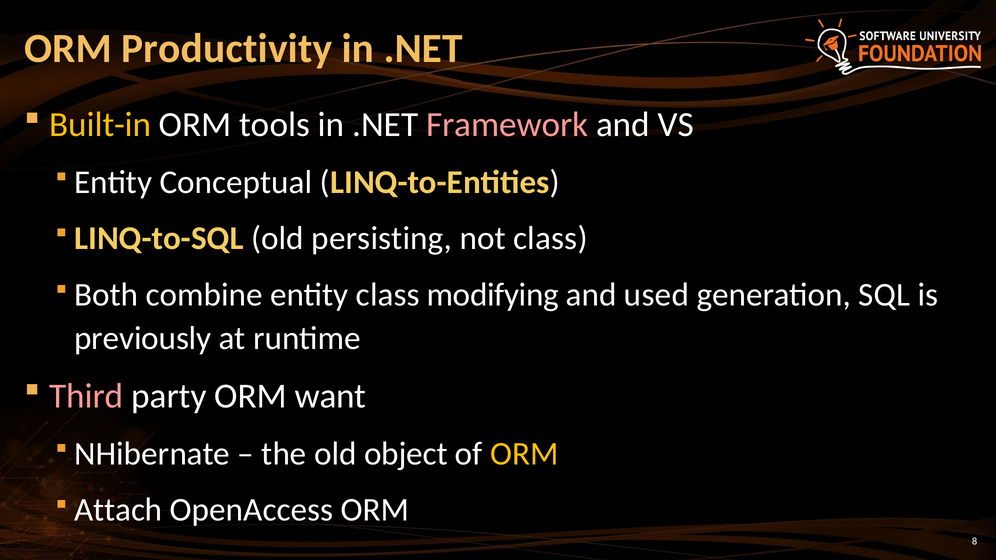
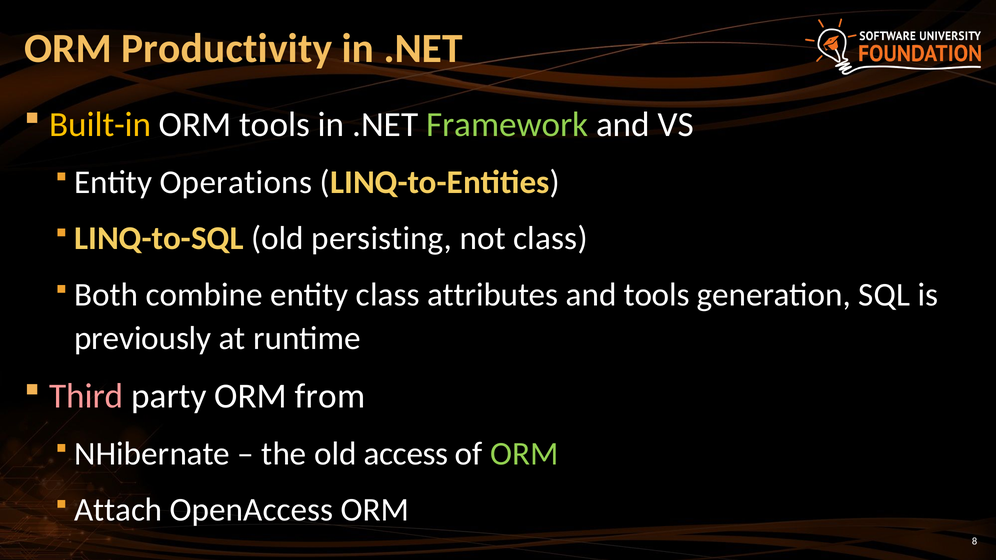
Framework colour: pink -> light green (507, 125)
Conceptual: Conceptual -> Operations (236, 182)
modifying: modifying -> attributes (493, 295)
and used: used -> tools (657, 295)
want: want -> from (330, 397)
object: object -> access (406, 454)
ORM colour: yellow -> light green (524, 454)
